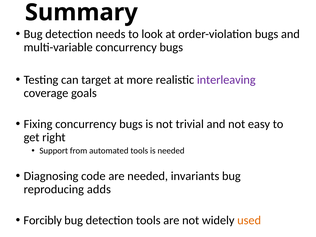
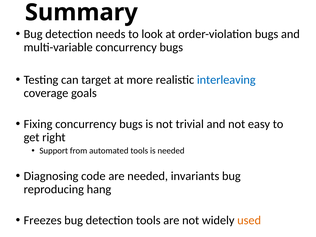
interleaving colour: purple -> blue (226, 80)
adds: adds -> hang (99, 189)
Forcibly: Forcibly -> Freezes (43, 220)
